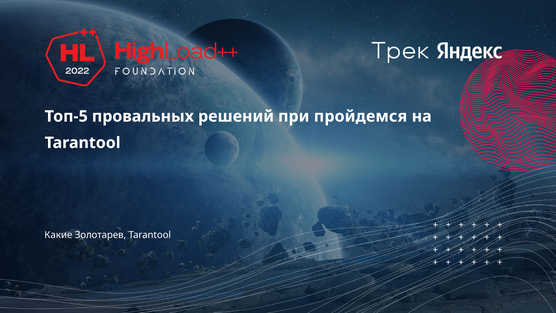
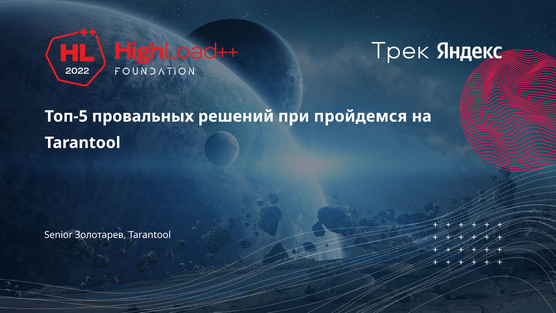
Какие: Какие -> Senior (58, 235)
